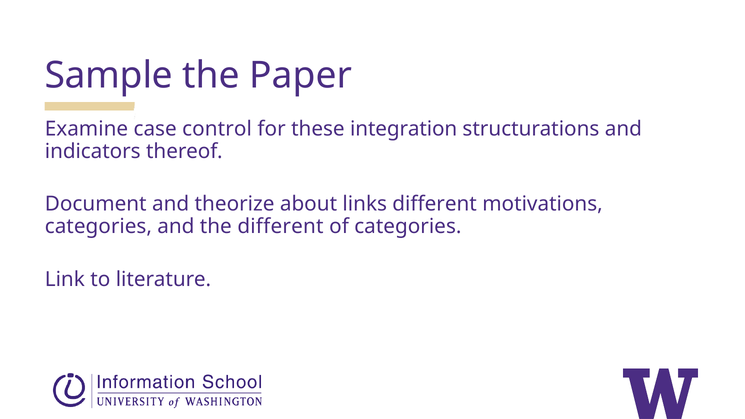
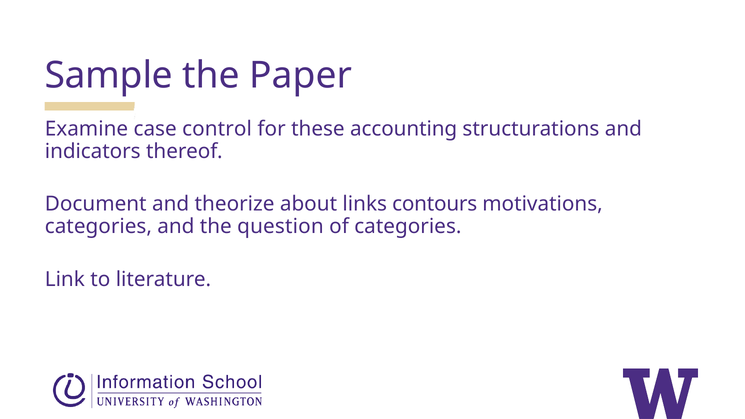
integration: integration -> accounting (404, 129)
links different: different -> contours (435, 204)
the different: different -> question (280, 227)
